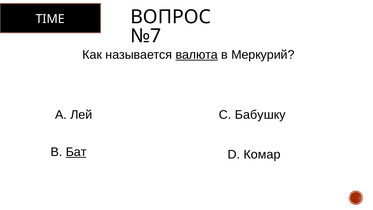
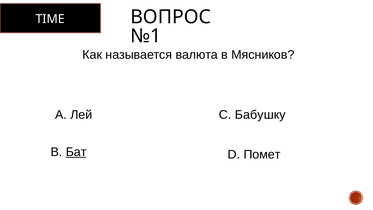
№7: №7 -> №1 (146, 36)
валюта underline: present -> none (197, 55)
Меркурий: Меркурий -> Мясников (263, 55)
Комар: Комар -> Помет (262, 154)
